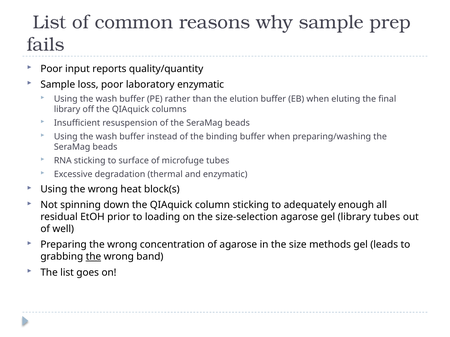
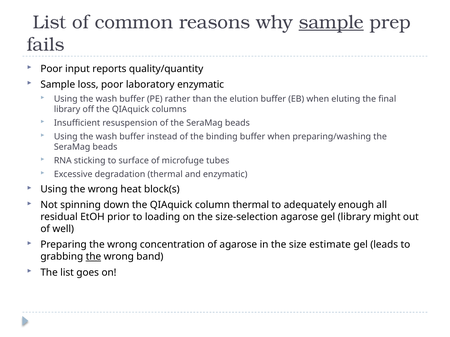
sample underline: none -> present (331, 22)
column sticking: sticking -> thermal (251, 205)
library tubes: tubes -> might (387, 217)
methods: methods -> estimate (330, 245)
